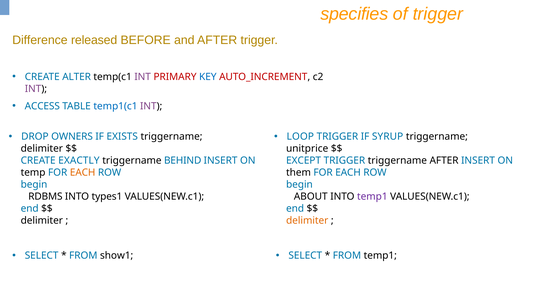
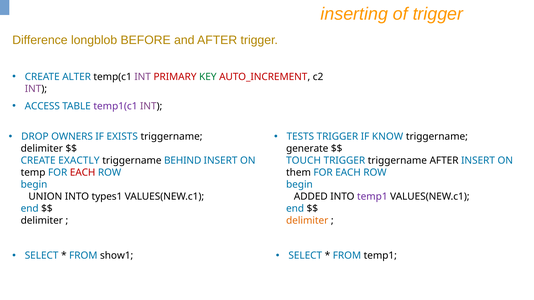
specifies: specifies -> inserting (354, 14)
released: released -> longblob (94, 40)
KEY colour: blue -> green (208, 77)
temp1(c1 colour: blue -> purple (115, 106)
LOOP: LOOP -> TESTS (300, 137)
SYRUP: SYRUP -> KNOW (388, 137)
unitprice: unitprice -> generate (307, 149)
EXCEPT: EXCEPT -> TOUCH (304, 161)
EACH colour: orange -> red (83, 173)
RDBMS: RDBMS -> UNION (45, 197)
ABOUT: ABOUT -> ADDED (311, 197)
